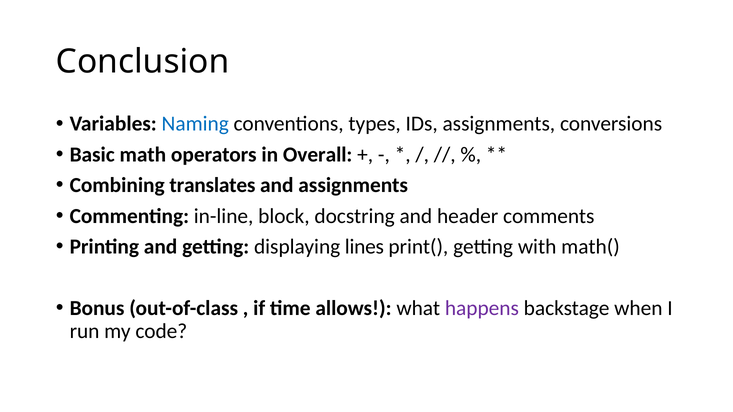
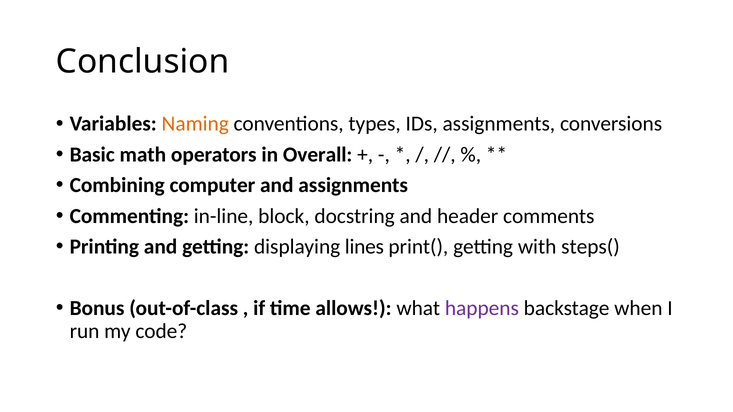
Naming colour: blue -> orange (195, 124)
translates: translates -> computer (212, 185)
math(: math( -> steps( (590, 247)
